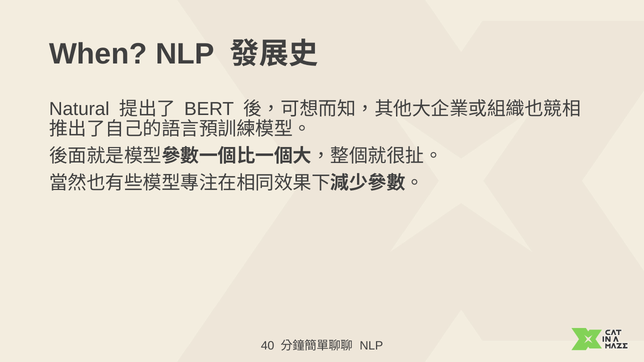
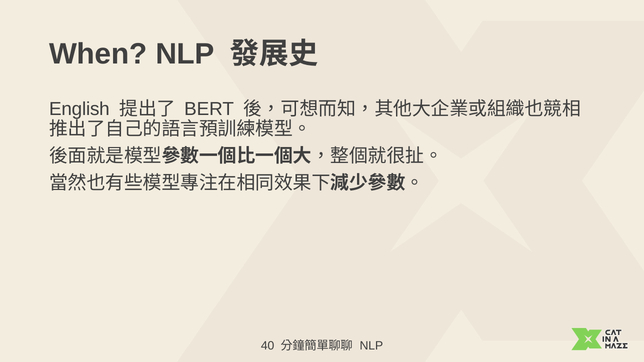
Natural: Natural -> English (79, 109)
